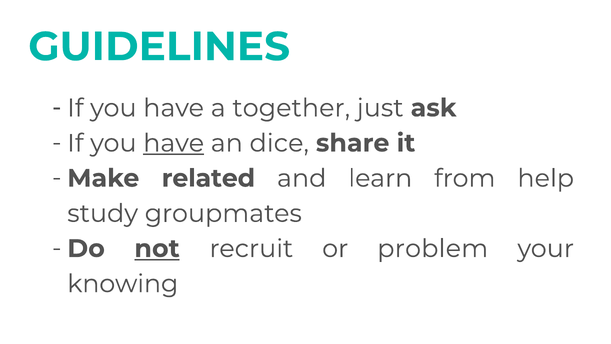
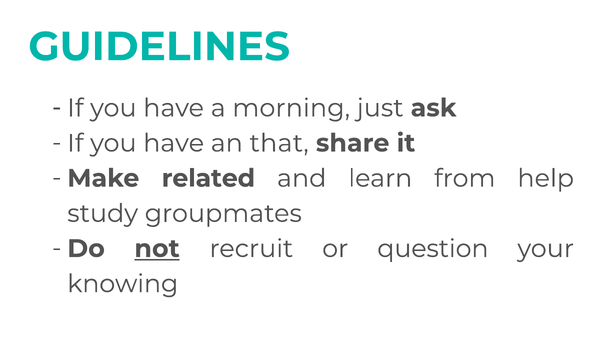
together: together -> morning (291, 108)
have underline: present -> none (174, 143)
dice: dice -> that (279, 143)
problem: problem -> question (433, 248)
